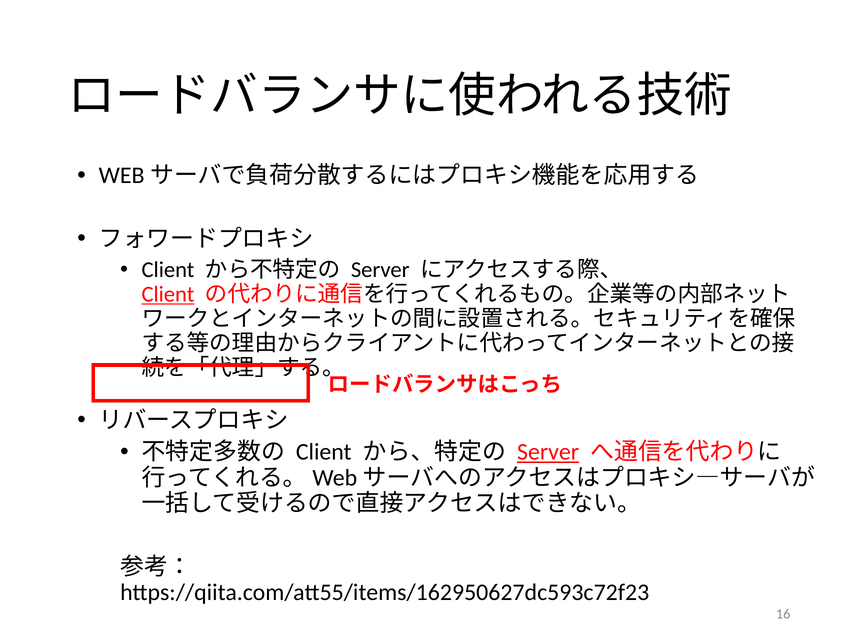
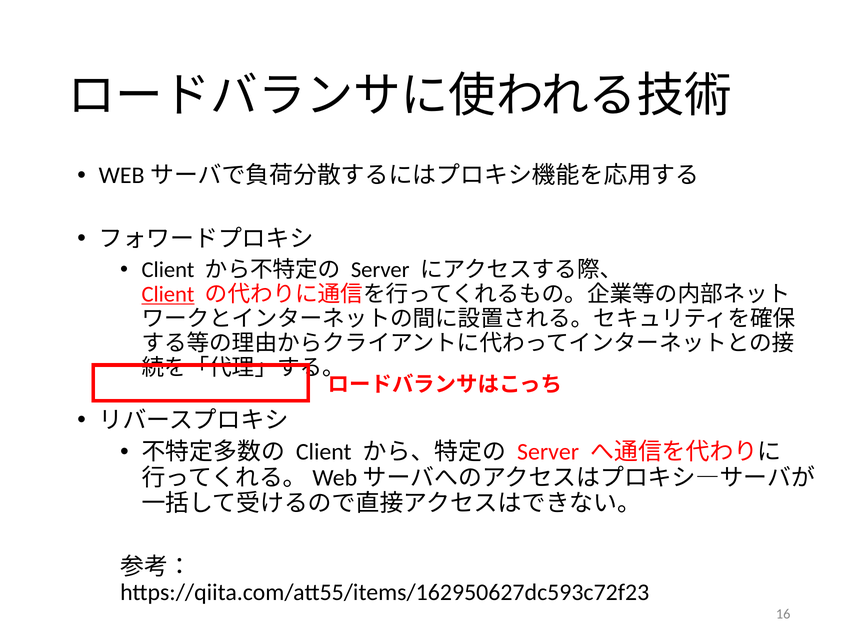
Server underline: present -> none (548, 452)
